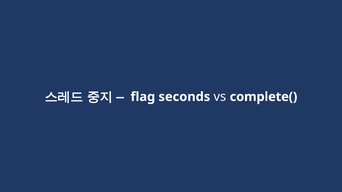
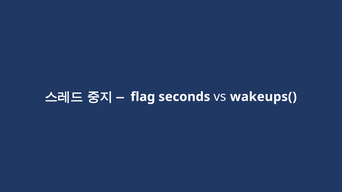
complete(: complete( -> wakeups( (263, 97)
